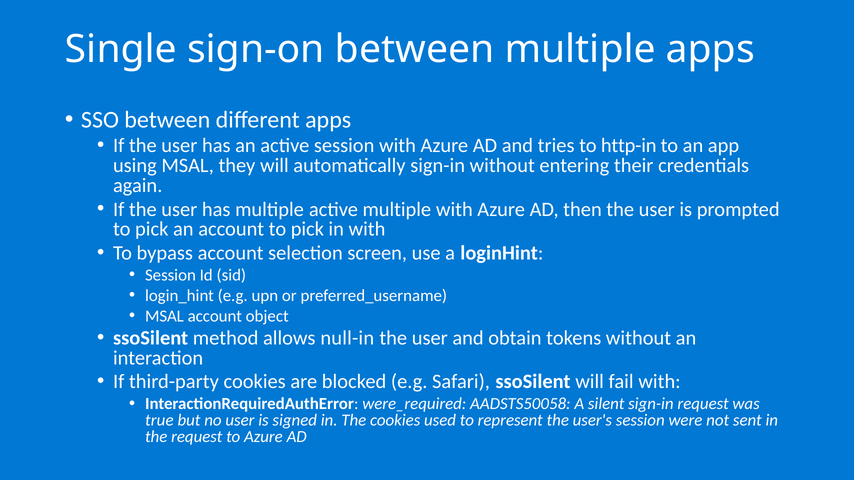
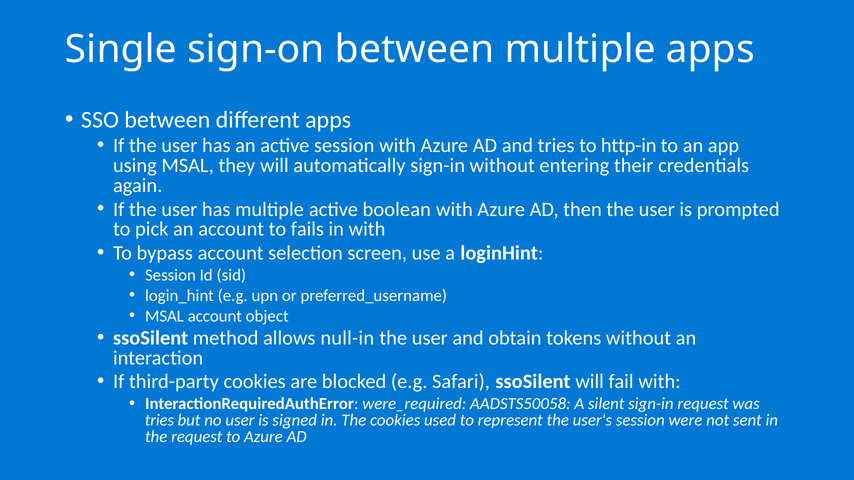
active multiple: multiple -> boolean (397, 209)
account to pick: pick -> fails (307, 229)
true: true -> tries (159, 421)
